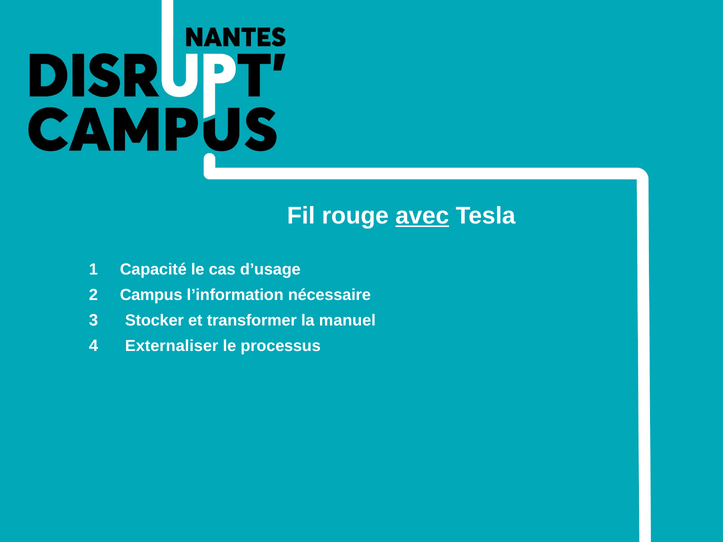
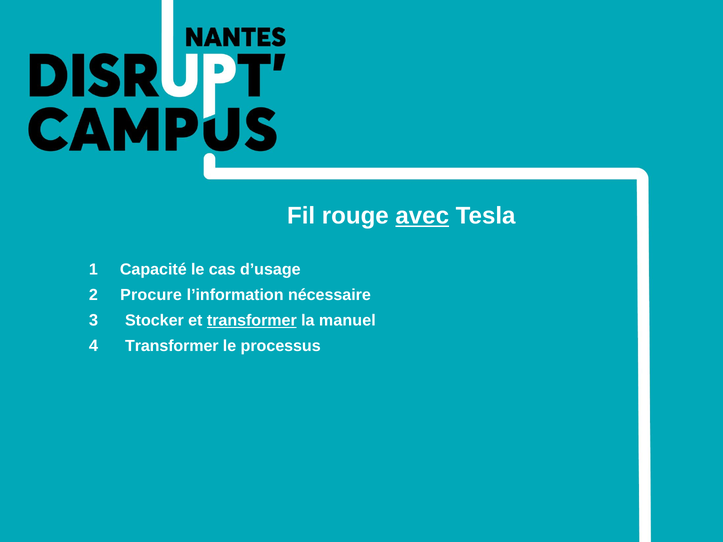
Campus: Campus -> Procure (151, 295)
transformer underline: none -> present (252, 321)
Externaliser: Externaliser -> Transformer (172, 346)
